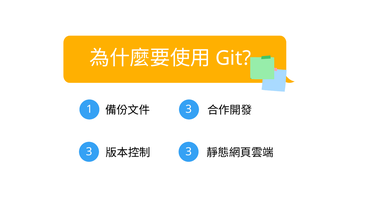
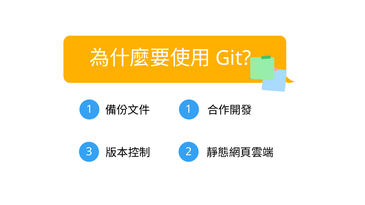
1 3: 3 -> 1 (189, 109)
3: 3 -> 2 (189, 152)
